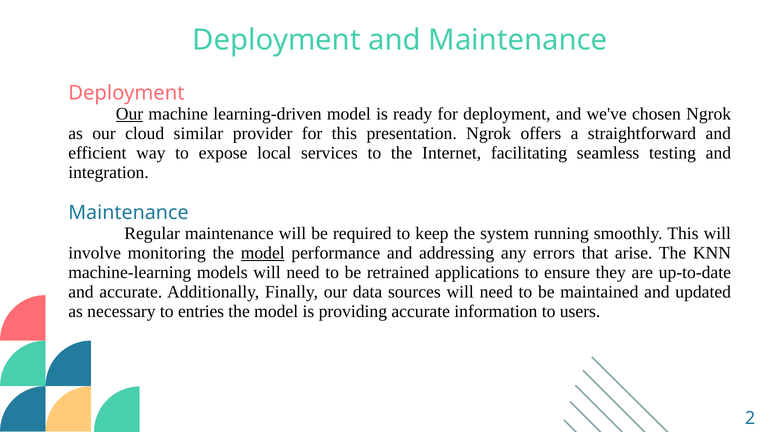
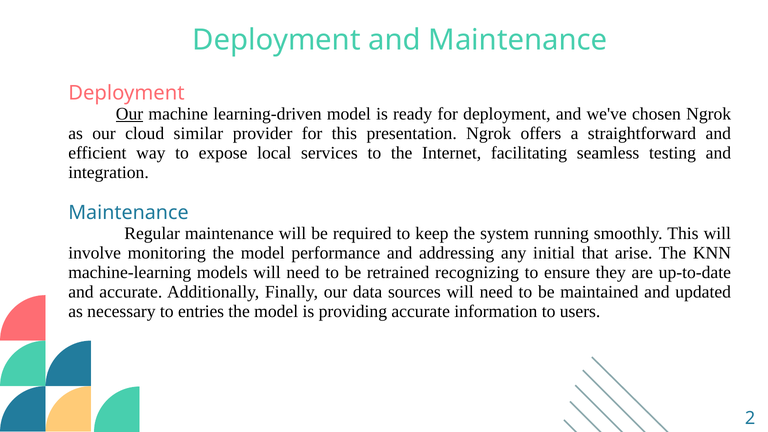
model underline: present -> none (263, 253)
errors: errors -> initial (554, 253)
applications: applications -> recognizing (477, 273)
